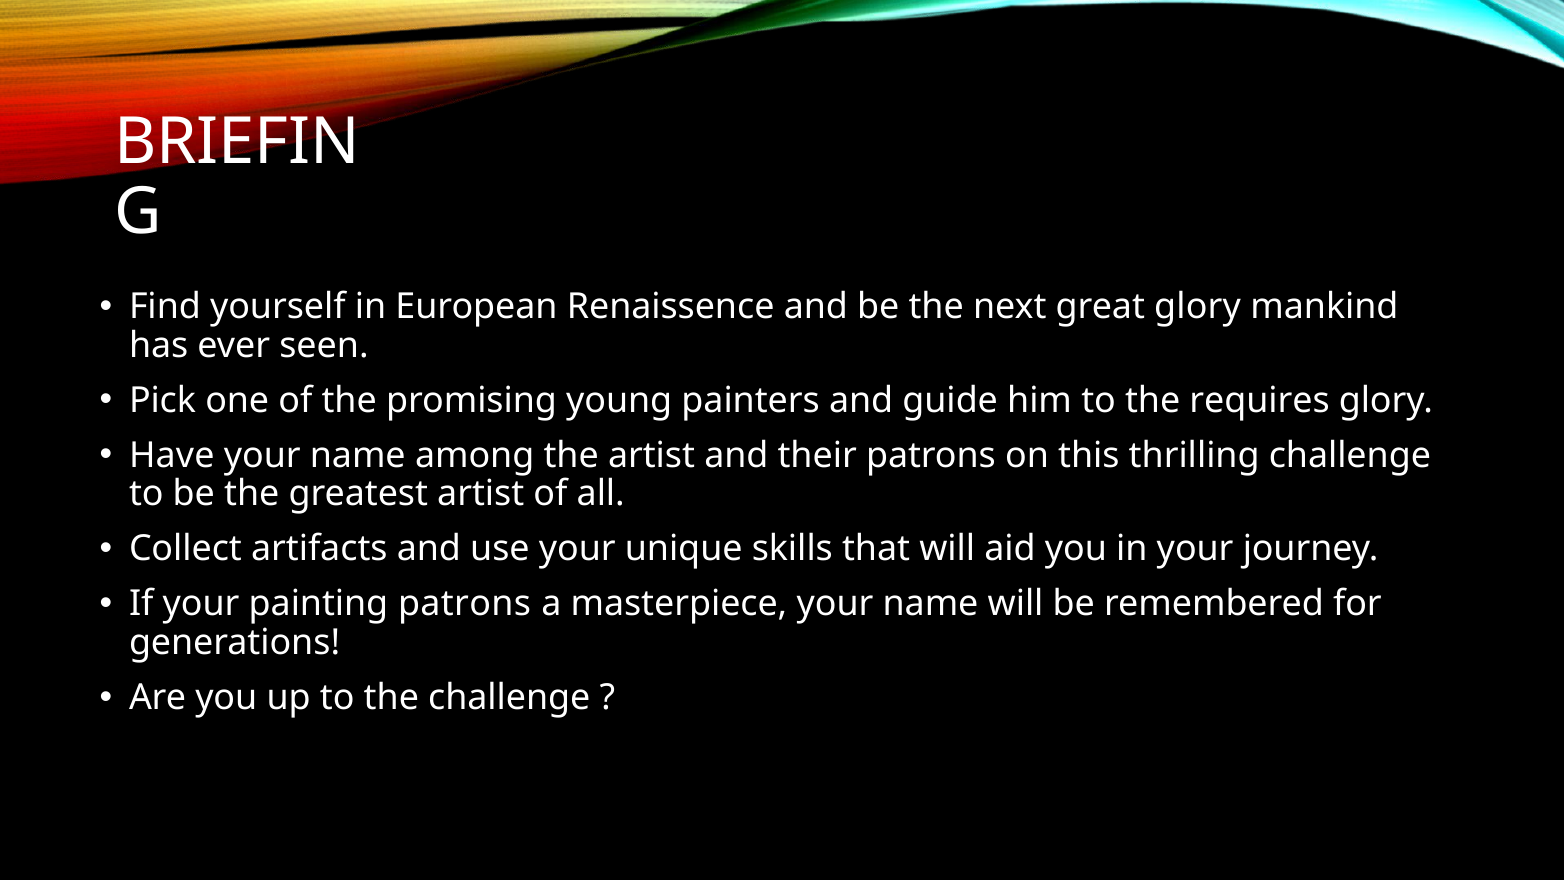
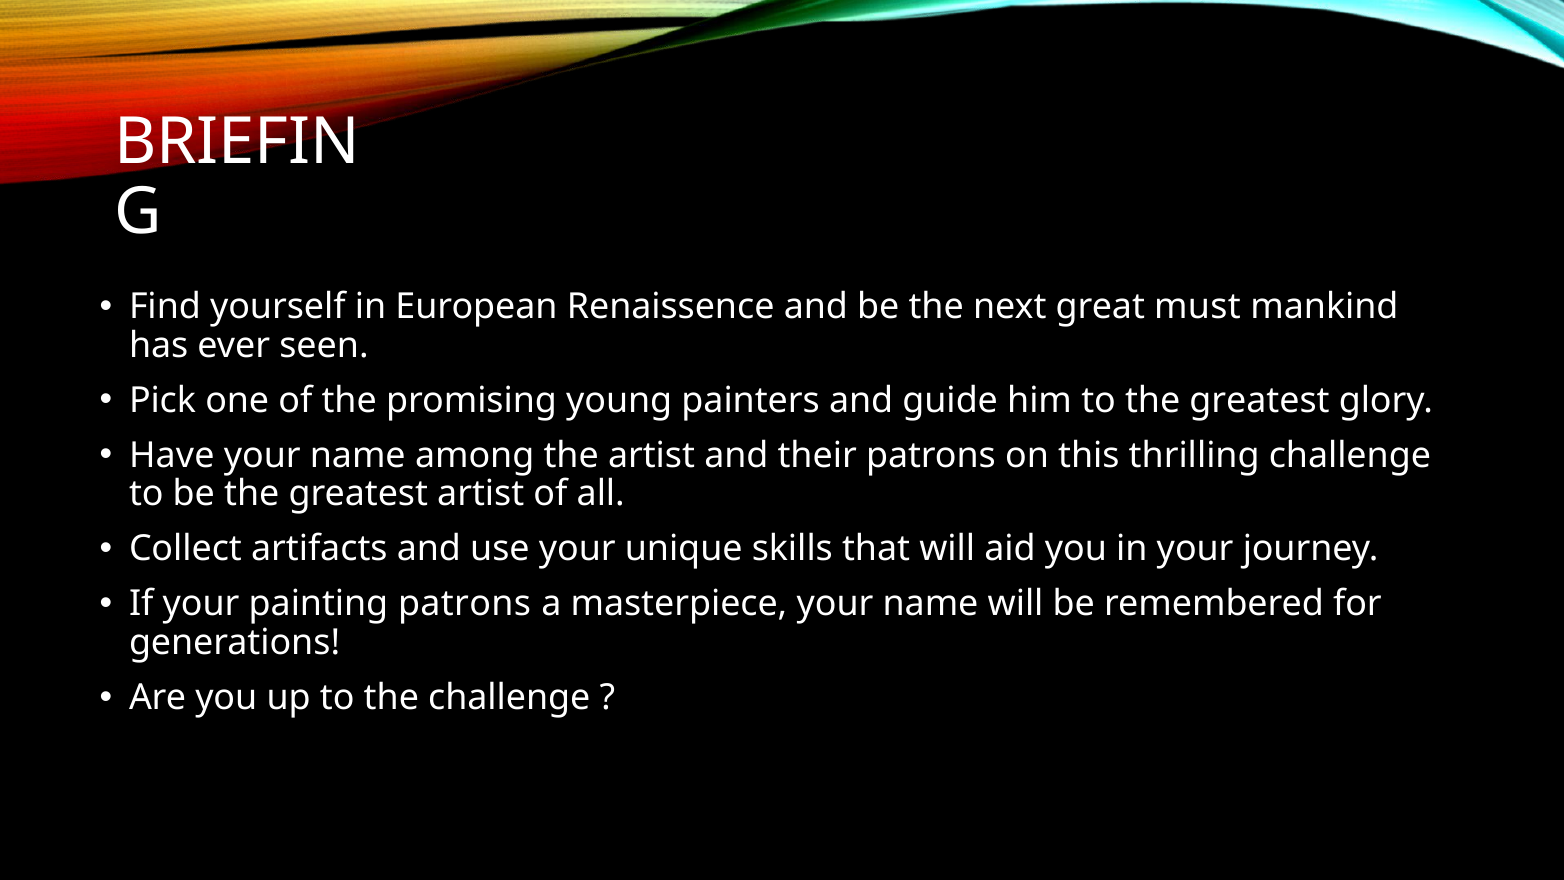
great glory: glory -> must (1197, 306)
to the requires: requires -> greatest (1260, 400)
